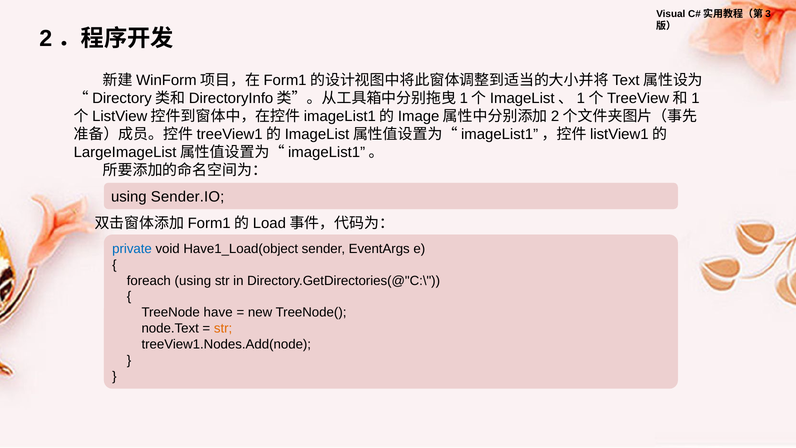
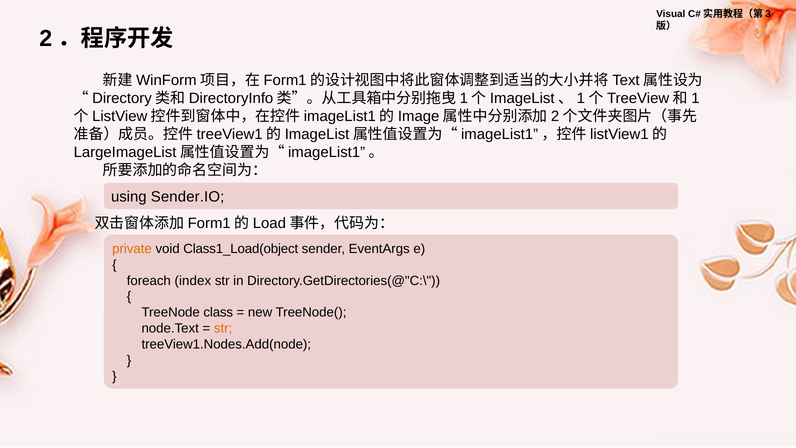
private colour: blue -> orange (132, 249)
Have1_Load(object: Have1_Load(object -> Class1_Load(object (241, 249)
foreach using: using -> index (193, 281)
have: have -> class (218, 312)
